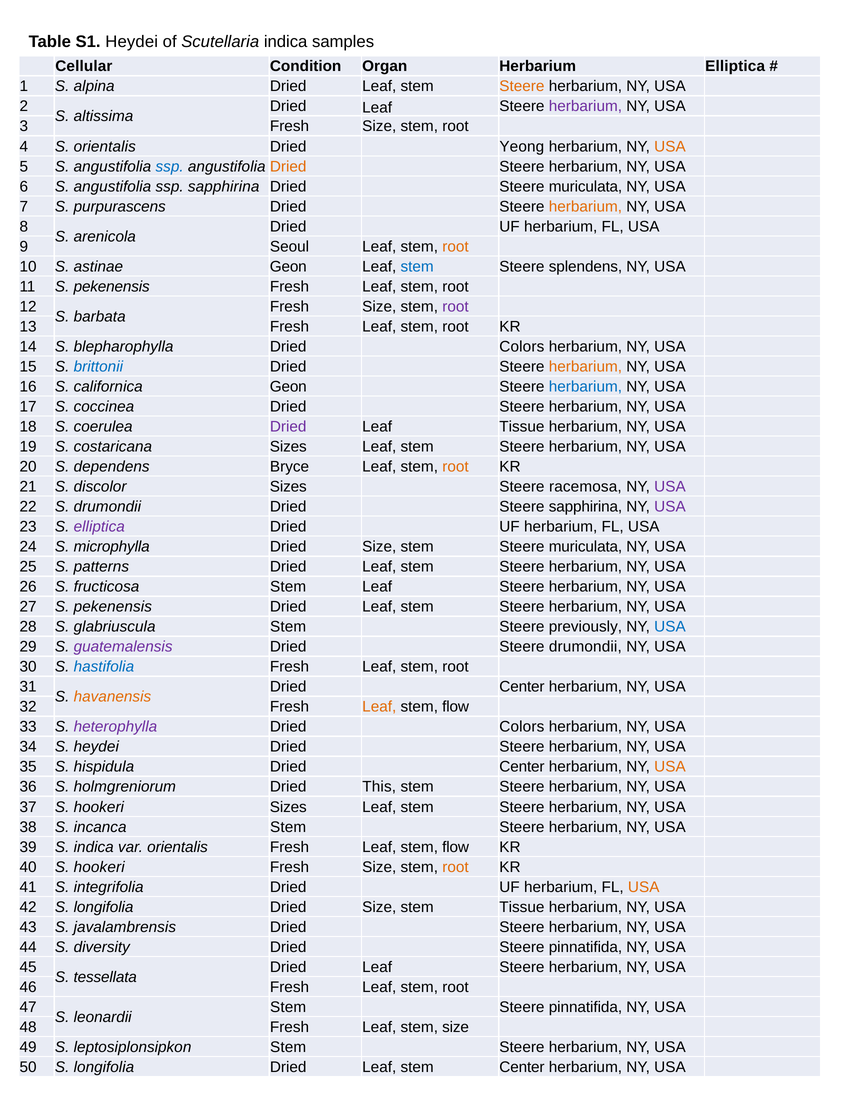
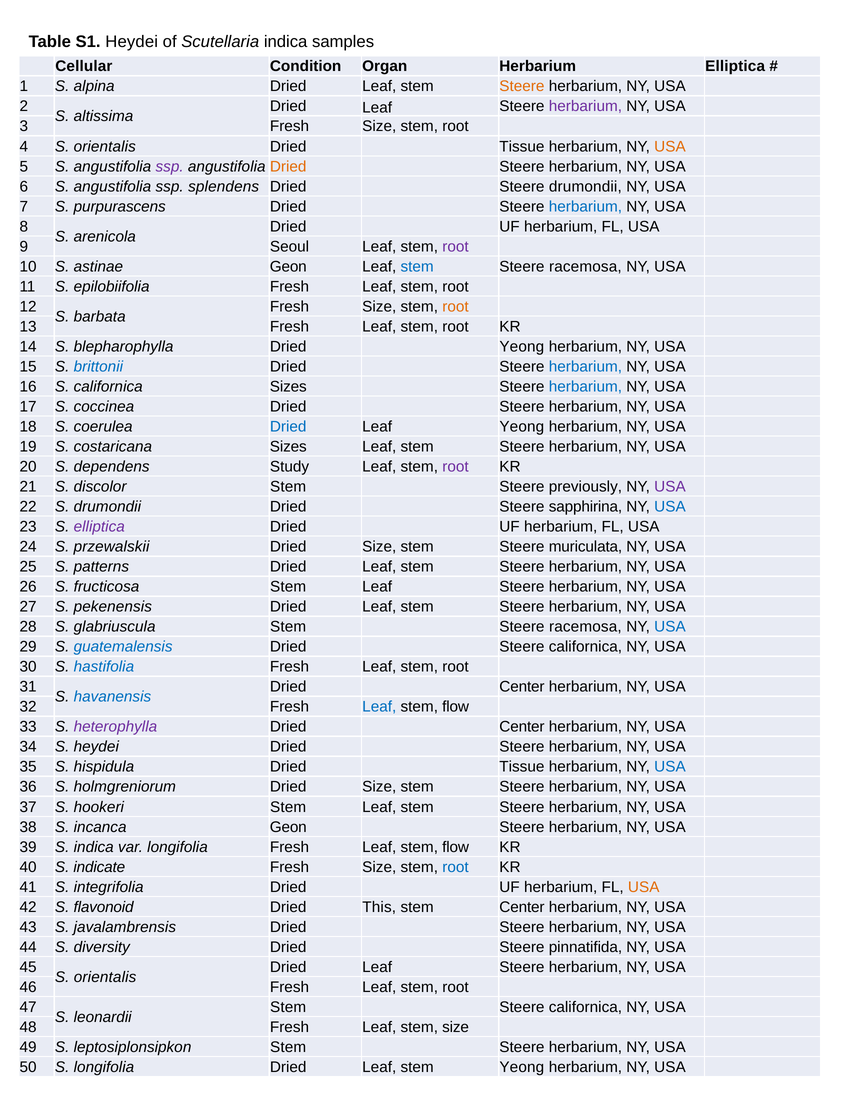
Yeong: Yeong -> Tissue (522, 146)
ssp colour: blue -> purple (170, 166)
ssp sapphirina: sapphirina -> splendens (224, 186)
Dried Steere muriculata: muriculata -> drumondii (585, 186)
herbarium colour: orange -> blue (585, 206)
root colour: orange -> purple (455, 246)
splendens: splendens -> racemosa (585, 266)
11 S pekenensis: pekenensis -> epilobiifolia (112, 286)
root colour: purple -> orange (455, 306)
blepharophylla Dried Colors: Colors -> Yeong (522, 346)
herbarium colour: orange -> blue (585, 366)
californica Geon: Geon -> Sizes (288, 386)
Dried colour: purple -> blue (288, 427)
Leaf Tissue: Tissue -> Yeong (522, 427)
Bryce: Bryce -> Study (290, 467)
root colour: orange -> purple (455, 467)
discolor Sizes: Sizes -> Stem (288, 487)
racemosa: racemosa -> previously (585, 487)
USA colour: purple -> blue (670, 507)
microphylla: microphylla -> przewalskii (112, 547)
previously: previously -> racemosa (585, 627)
guatemalensis colour: purple -> blue (123, 647)
Dried Steere drumondii: drumondii -> californica (585, 647)
havanensis colour: orange -> blue (112, 697)
Leaf colour: orange -> blue (379, 707)
Colors: Colors -> Center (522, 727)
hispidula Dried Center: Center -> Tissue (522, 767)
USA colour: orange -> blue (670, 767)
holmgreniorum Dried This: This -> Size (379, 787)
hookeri Sizes: Sizes -> Stem (288, 807)
incanca Stem: Stem -> Geon (288, 827)
var orientalis: orientalis -> longifolia (178, 847)
40 S hookeri: hookeri -> indicate (99, 867)
root colour: orange -> blue (455, 867)
42 S longifolia: longifolia -> flavonoid (104, 907)
Size: Size -> This (379, 907)
stem Tissue: Tissue -> Center (522, 907)
tessellata: tessellata -> orientalis (105, 977)
pinnatifida: pinnatifida -> californica (585, 1007)
stem Center: Center -> Yeong (522, 1067)
